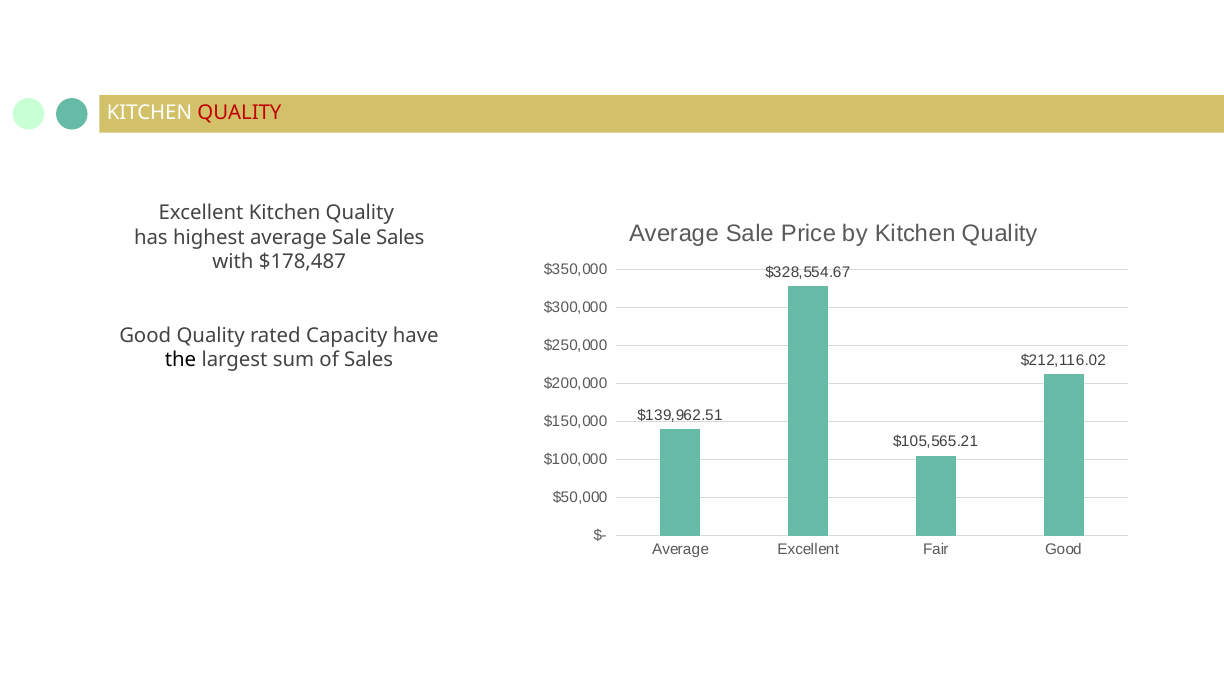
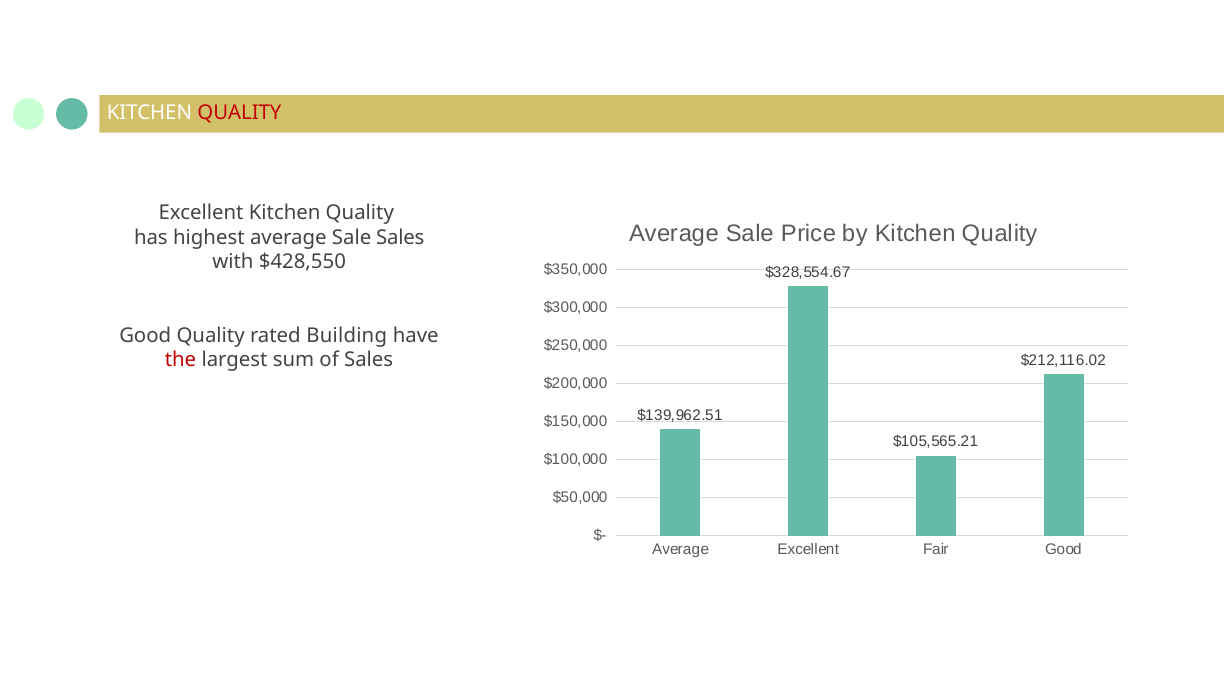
$178,487: $178,487 -> $428,550 (302, 262)
Capacity: Capacity -> Building (347, 335)
the colour: black -> red (181, 360)
